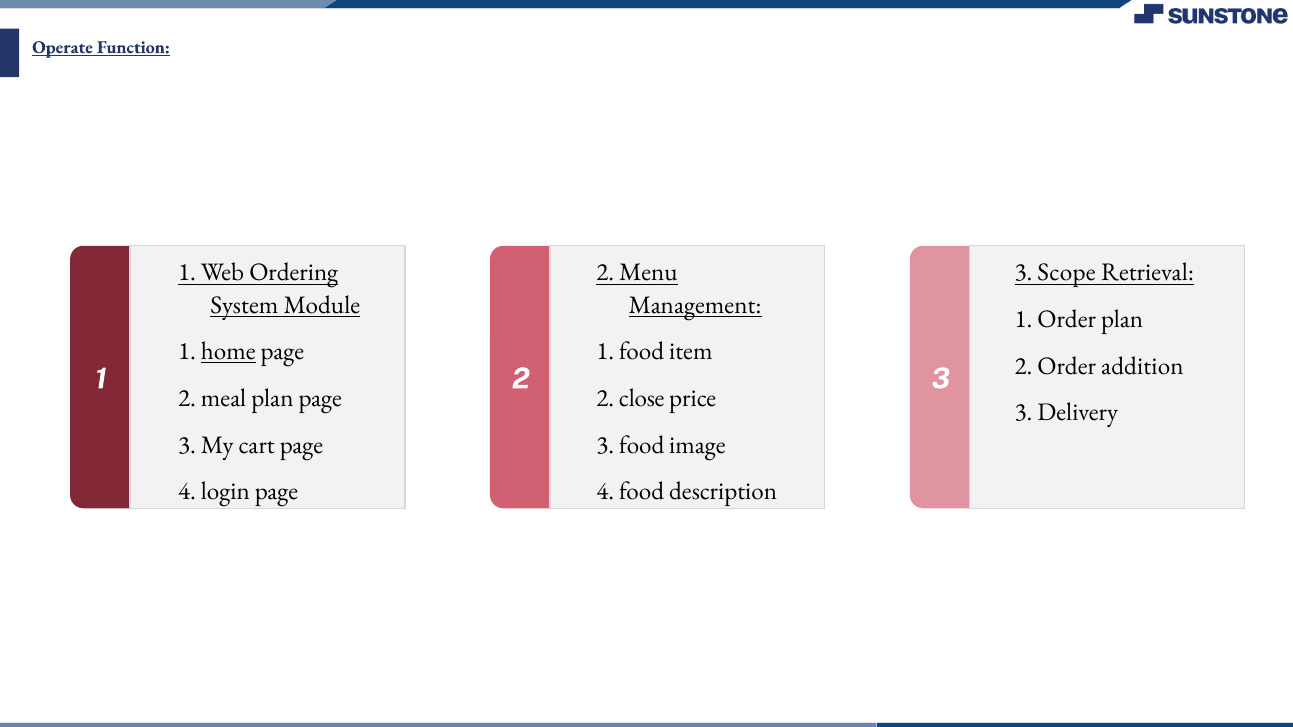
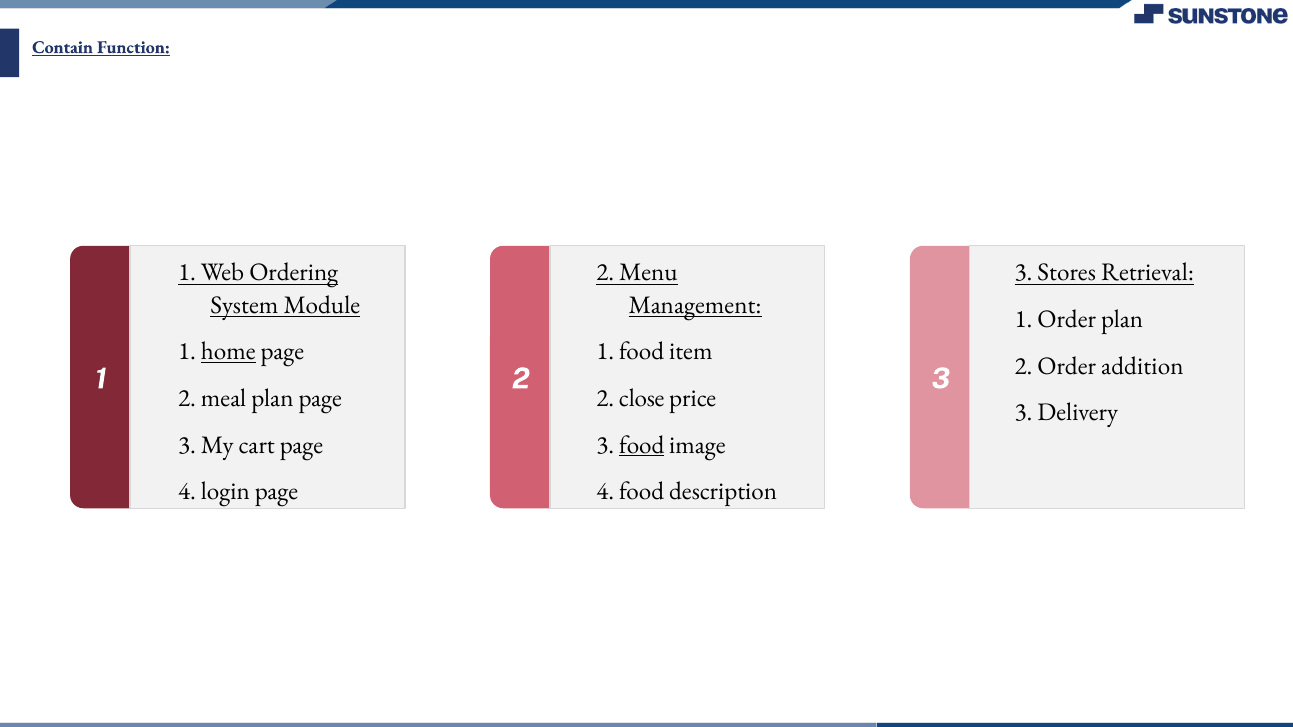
Operate: Operate -> Contain (63, 47)
Scope: Scope -> Stores (1067, 273)
food underline: none -> present (642, 445)
